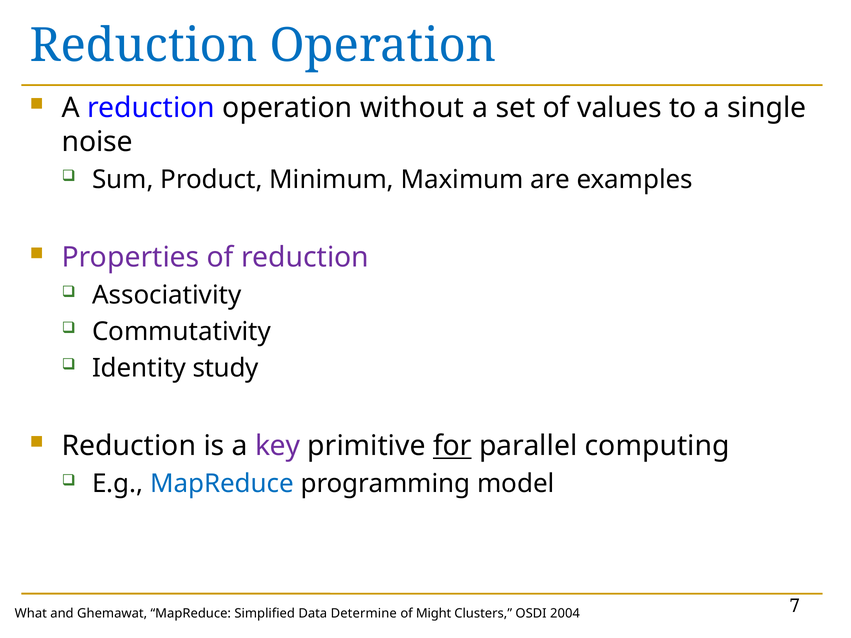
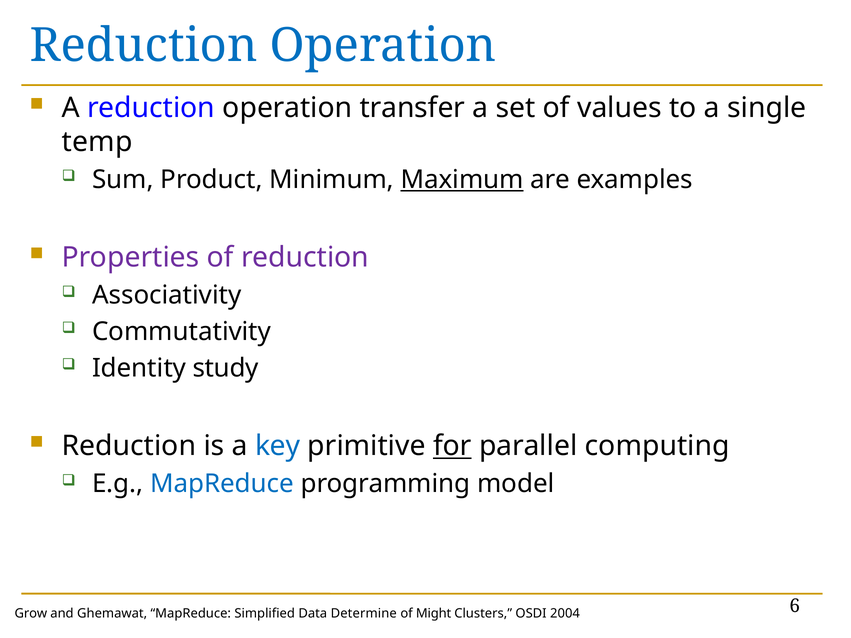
without: without -> transfer (412, 108)
noise: noise -> temp (97, 142)
Maximum underline: none -> present (462, 180)
key colour: purple -> blue (278, 446)
What: What -> Grow (31, 613)
7: 7 -> 6 (795, 606)
